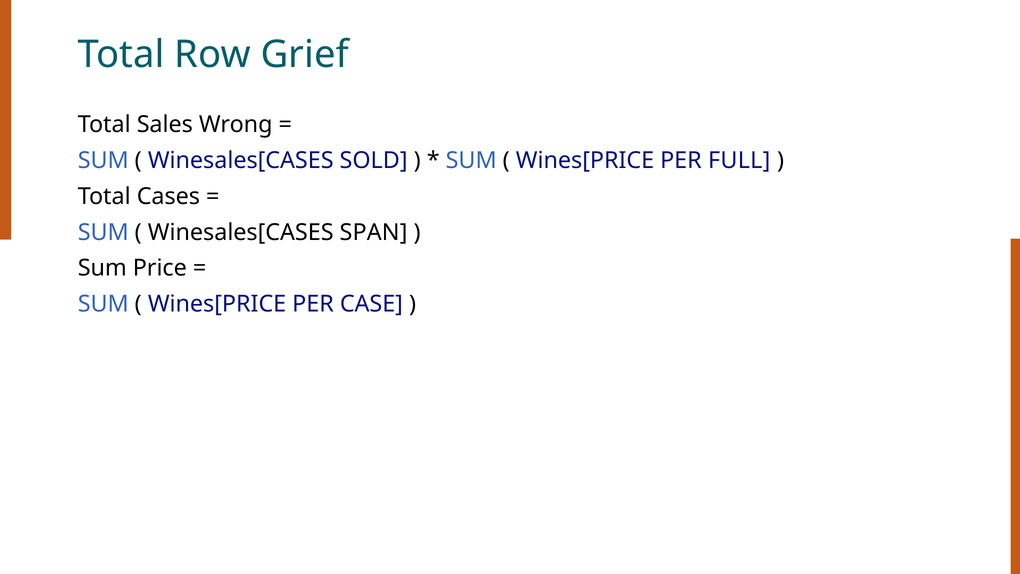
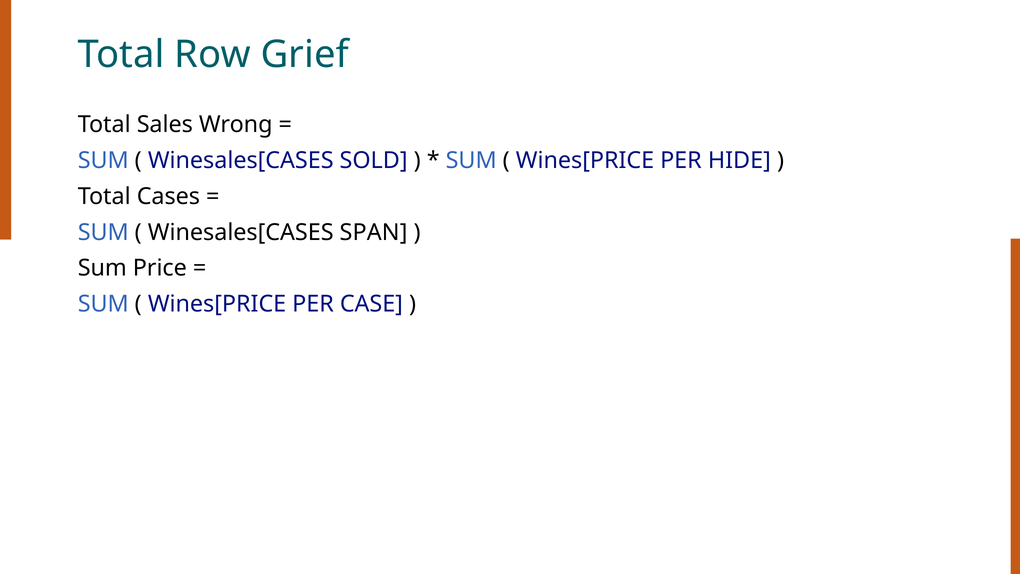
FULL: FULL -> HIDE (739, 161)
